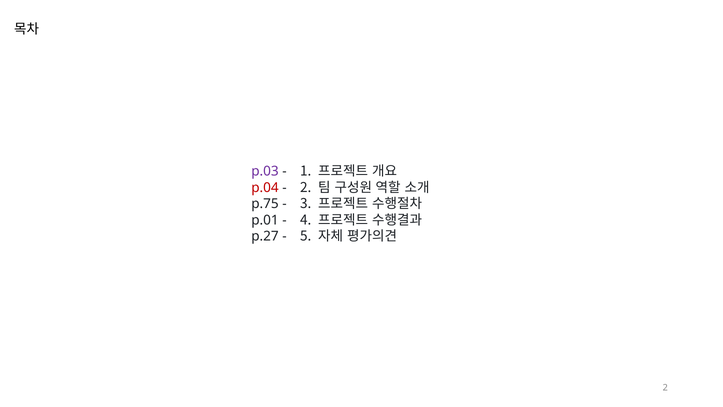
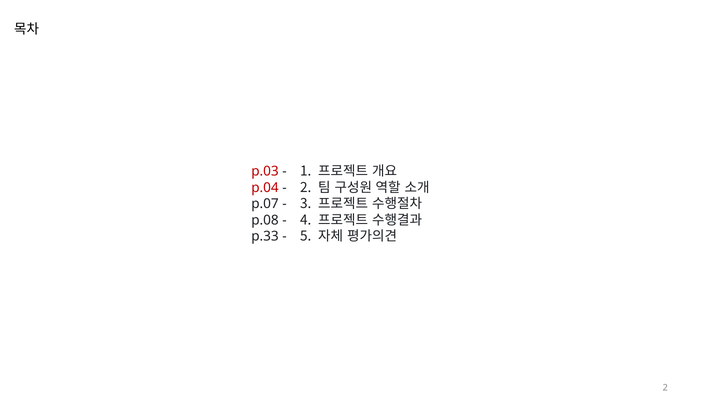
p.03 colour: purple -> red (265, 171)
p.75: p.75 -> p.07 (265, 204)
p.01: p.01 -> p.08 (265, 220)
p.27: p.27 -> p.33 (265, 236)
